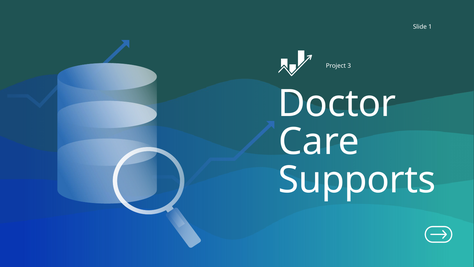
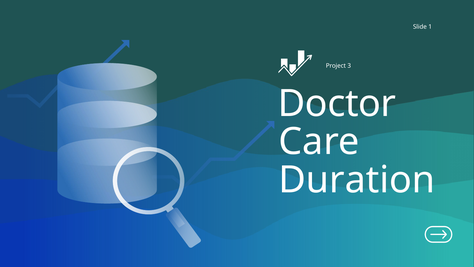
Supports: Supports -> Duration (357, 180)
